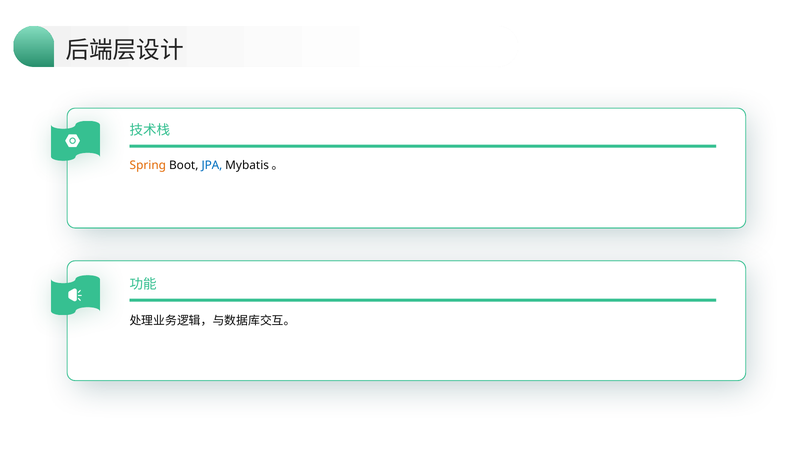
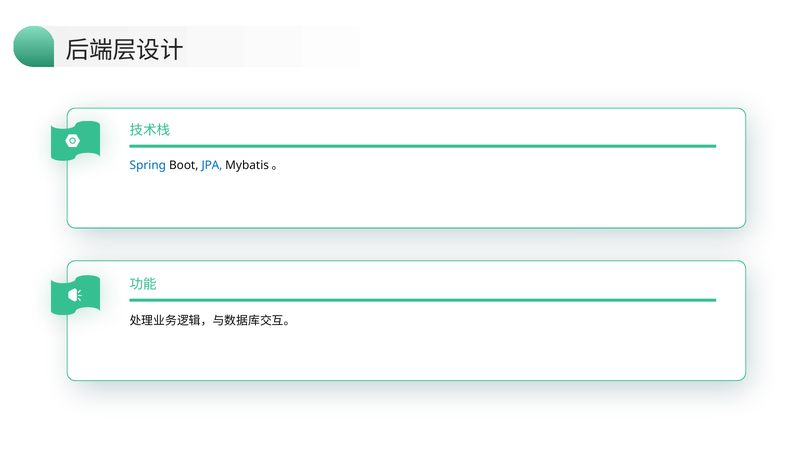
Spring colour: orange -> blue (148, 166)
